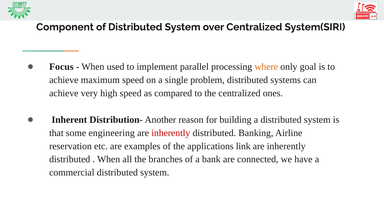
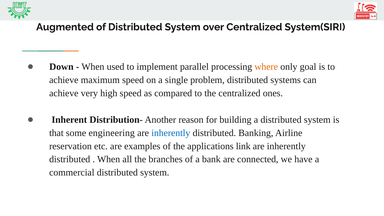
Component: Component -> Augmented (65, 27)
Focus: Focus -> Down (61, 67)
inherently colour: red -> blue (171, 133)
